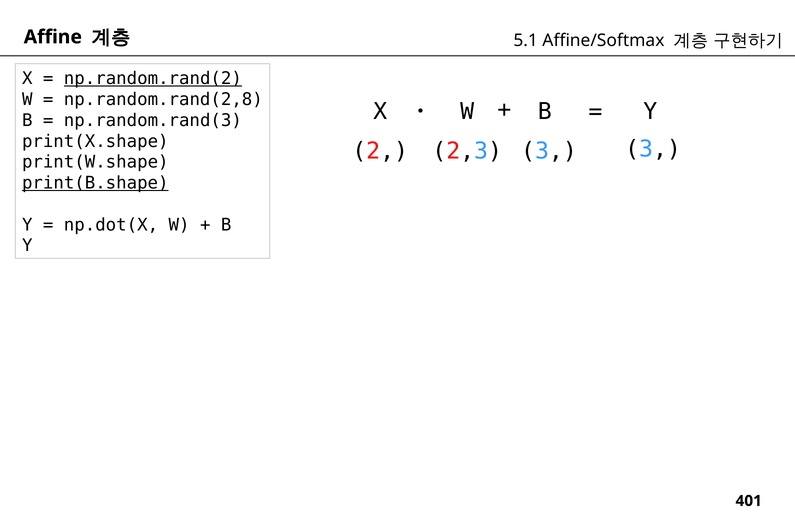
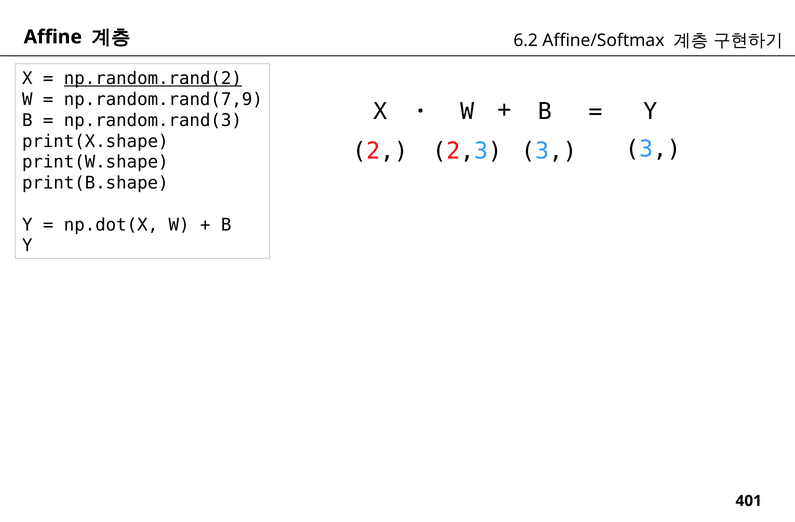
5.1: 5.1 -> 6.2 (526, 41)
np.random.rand(2,8: np.random.rand(2,8 -> np.random.rand(7,9 (163, 100)
print(B.shape underline: present -> none (95, 183)
